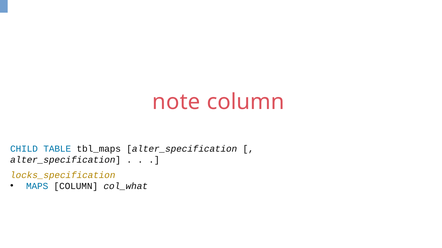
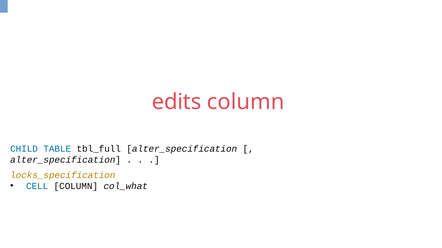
note: note -> edits (177, 102)
tbl_maps: tbl_maps -> tbl_full (99, 149)
MAPS: MAPS -> CELL (37, 187)
